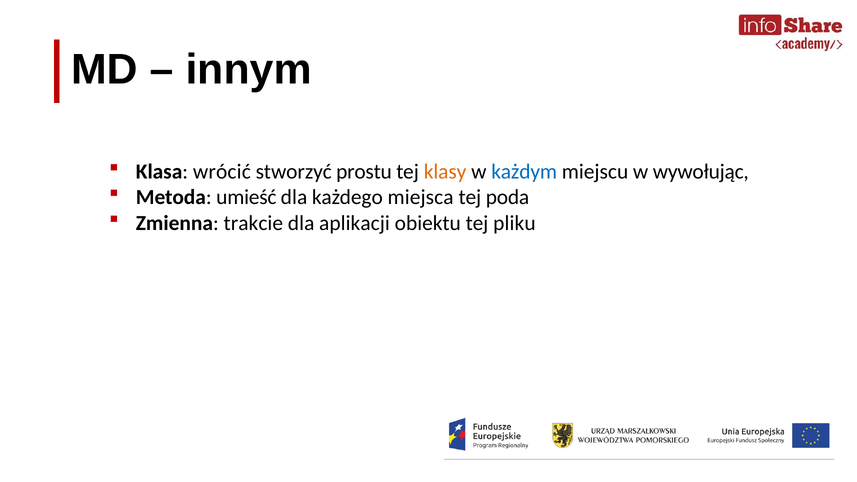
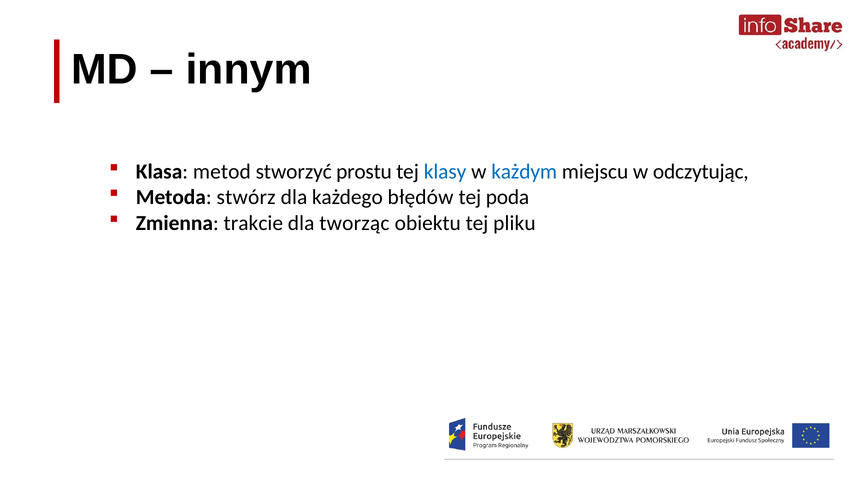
wrócić: wrócić -> metod (222, 172)
klasy colour: orange -> blue (445, 172)
wywołując: wywołując -> odczytując (701, 172)
umieść: umieść -> stwórz (246, 197)
miejsca: miejsca -> błędów (421, 197)
aplikacji: aplikacji -> tworząc (354, 223)
